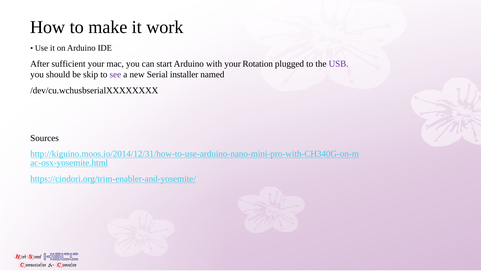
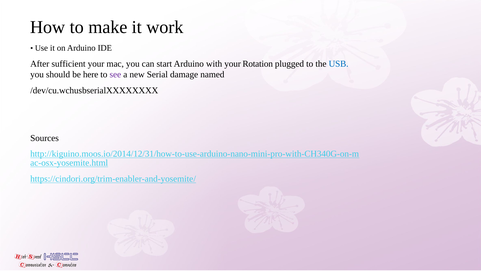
USB colour: purple -> blue (339, 64)
skip: skip -> here (91, 74)
installer: installer -> damage (184, 74)
